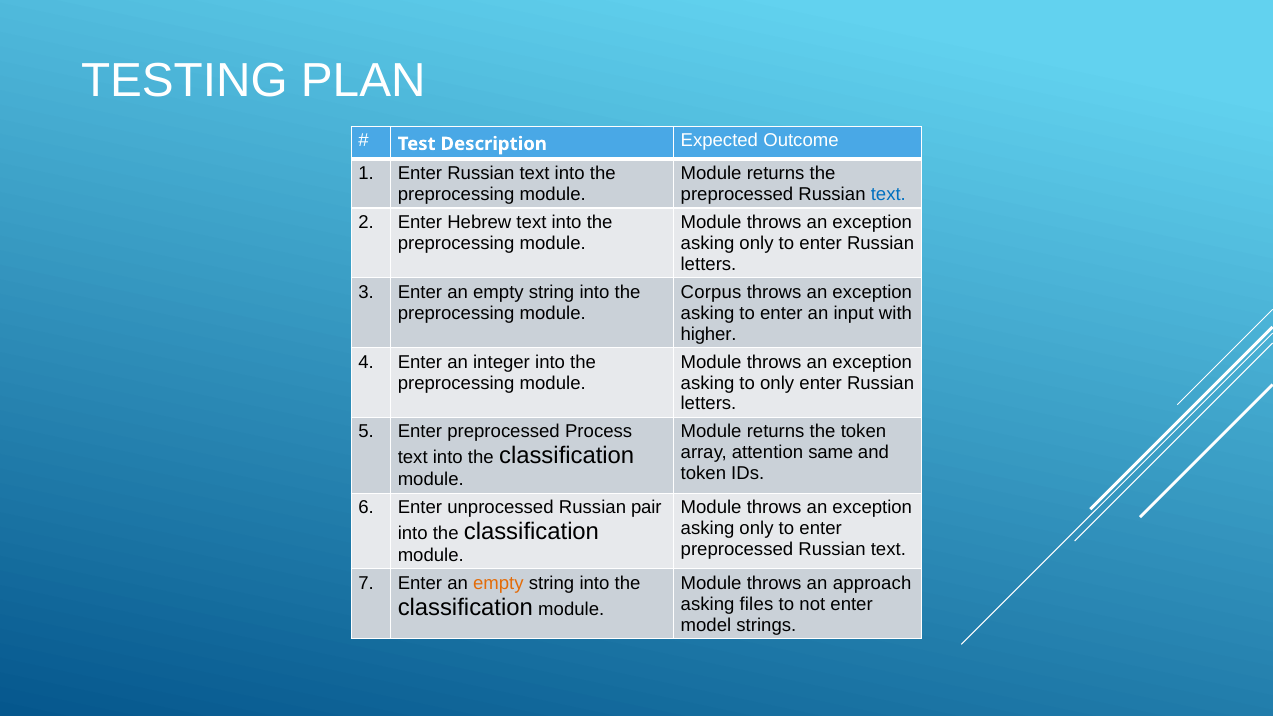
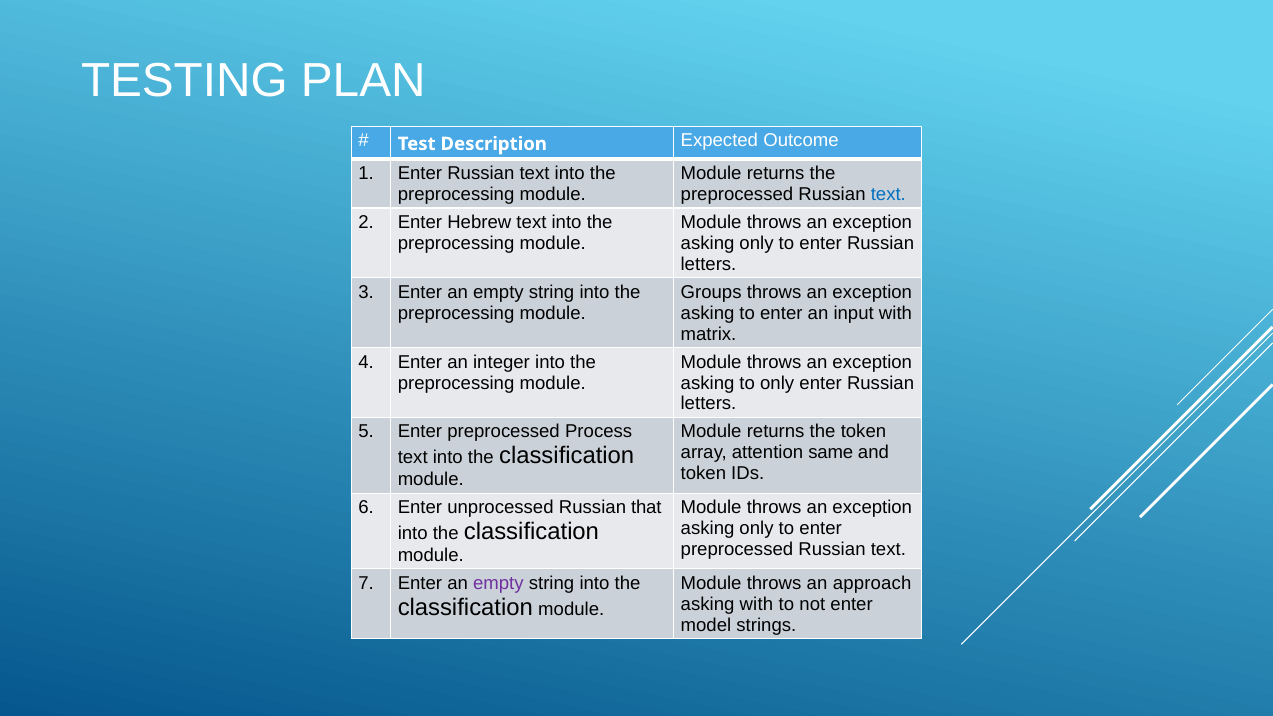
Corpus: Corpus -> Groups (711, 292)
higher: higher -> matrix (709, 334)
pair: pair -> that (646, 508)
empty colour: orange -> purple (498, 583)
asking files: files -> with (756, 604)
